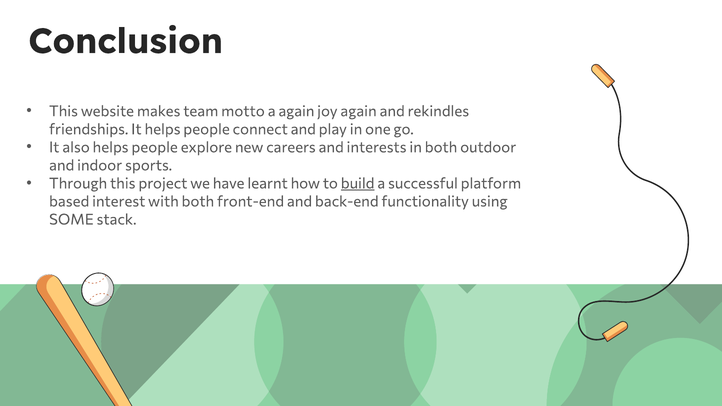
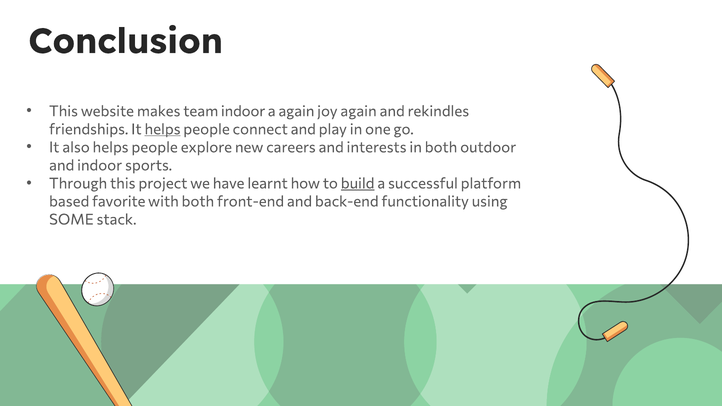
team motto: motto -> indoor (243, 111)
helps underline: none -> present (163, 129)
interest: interest -> favorite (119, 202)
